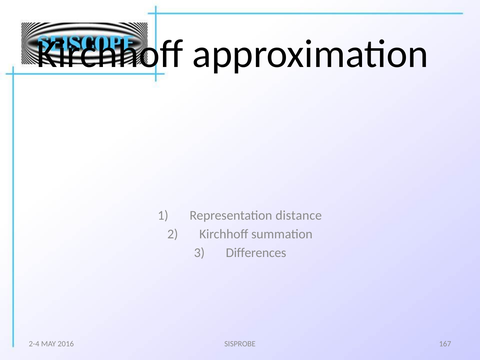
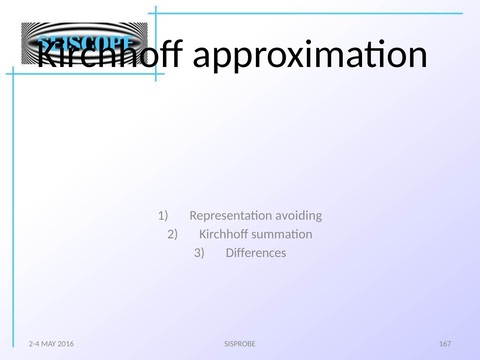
distance: distance -> avoiding (299, 215)
